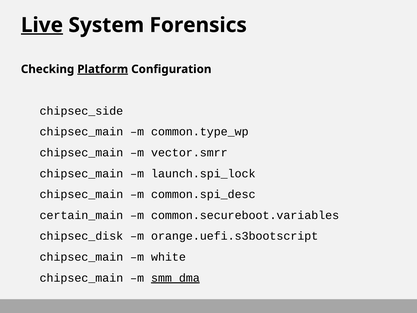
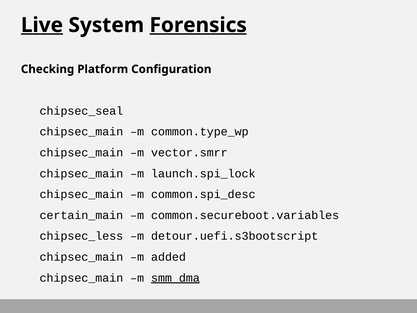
Forensics underline: none -> present (198, 25)
Platform underline: present -> none (103, 69)
chipsec_side: chipsec_side -> chipsec_seal (81, 111)
chipsec_disk: chipsec_disk -> chipsec_less (81, 236)
orange.uefi.s3bootscript: orange.uefi.s3bootscript -> detour.uefi.s3bootscript (235, 236)
white: white -> added (168, 257)
